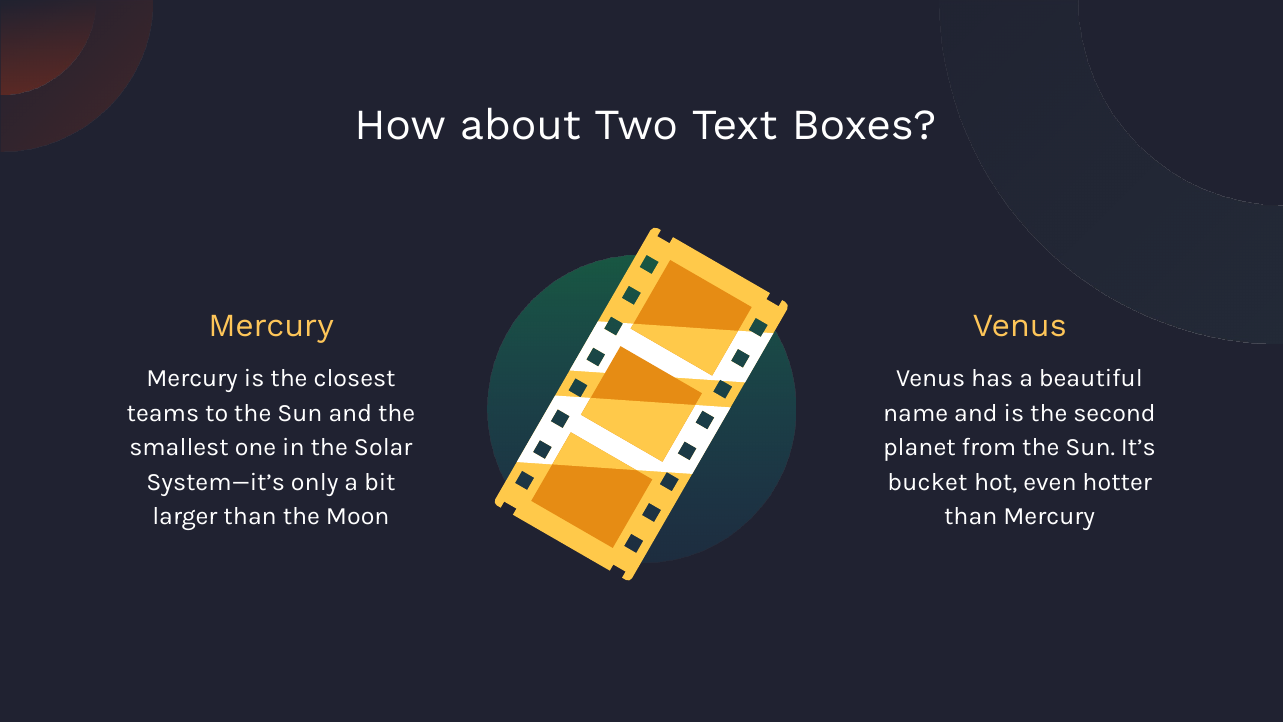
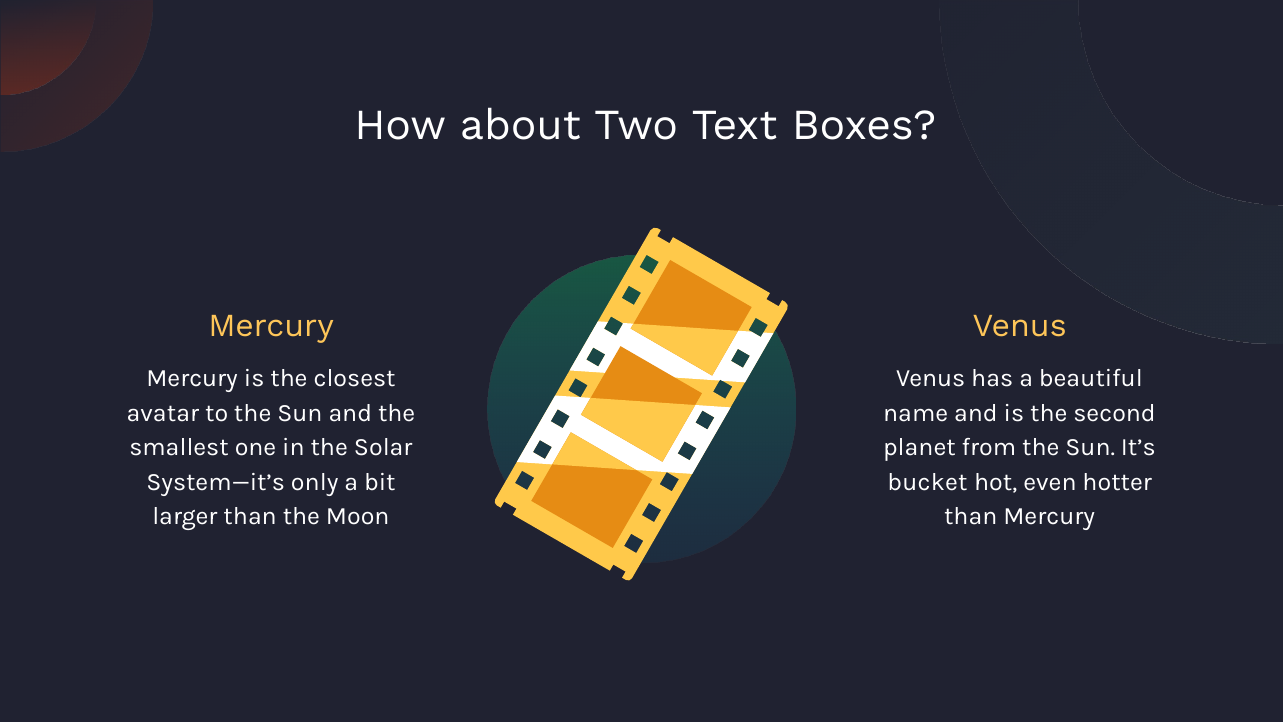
teams: teams -> avatar (163, 413)
